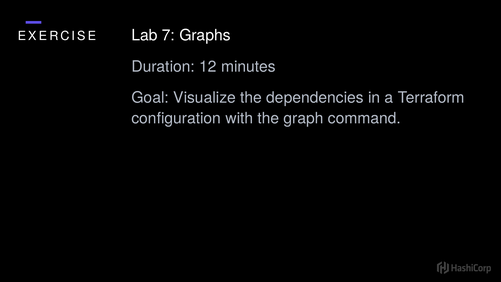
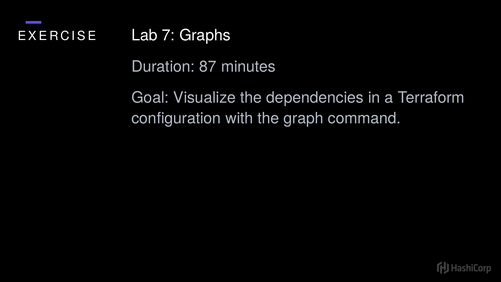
12: 12 -> 87 (208, 66)
